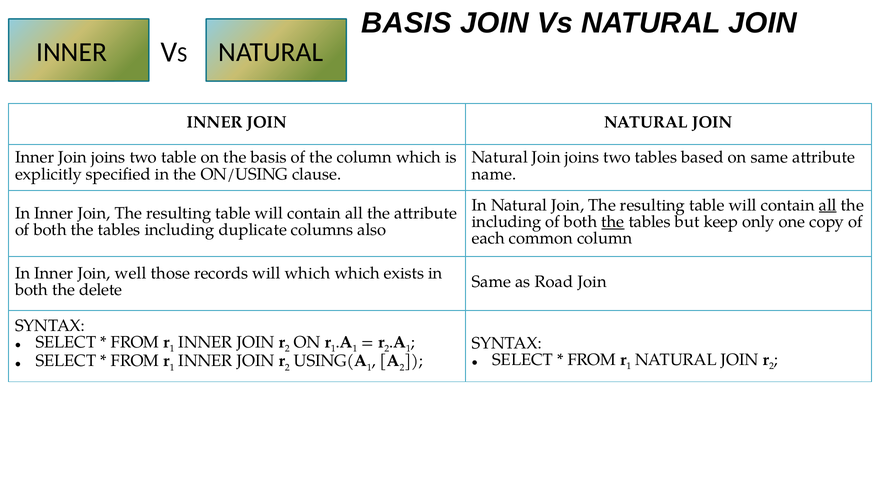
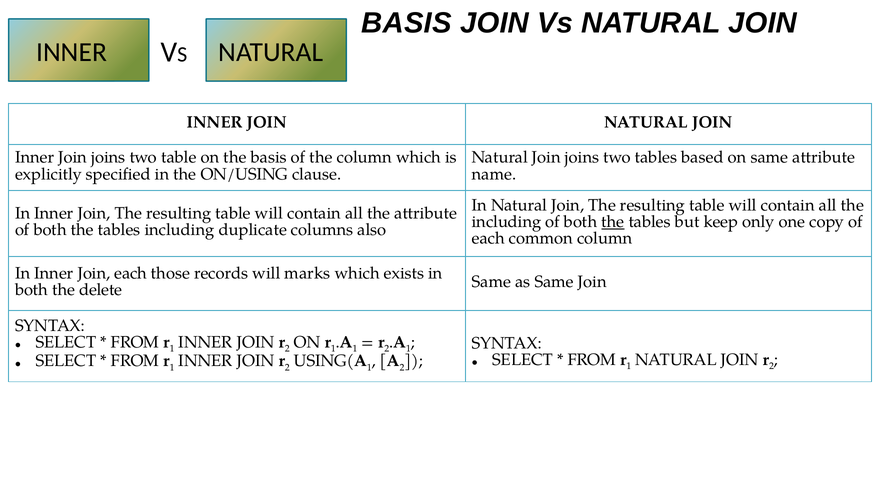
all underline: present -> none (828, 205)
Join well: well -> each (131, 273)
will which: which -> marks (307, 273)
as Road: Road -> Same (554, 282)
